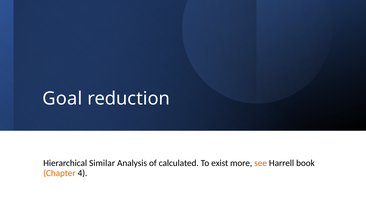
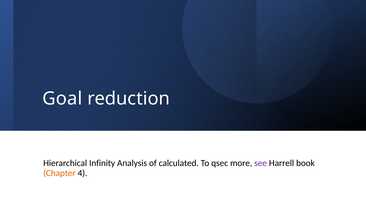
Similar: Similar -> Infinity (102, 163)
exist: exist -> qsec (220, 163)
see colour: orange -> purple (261, 163)
